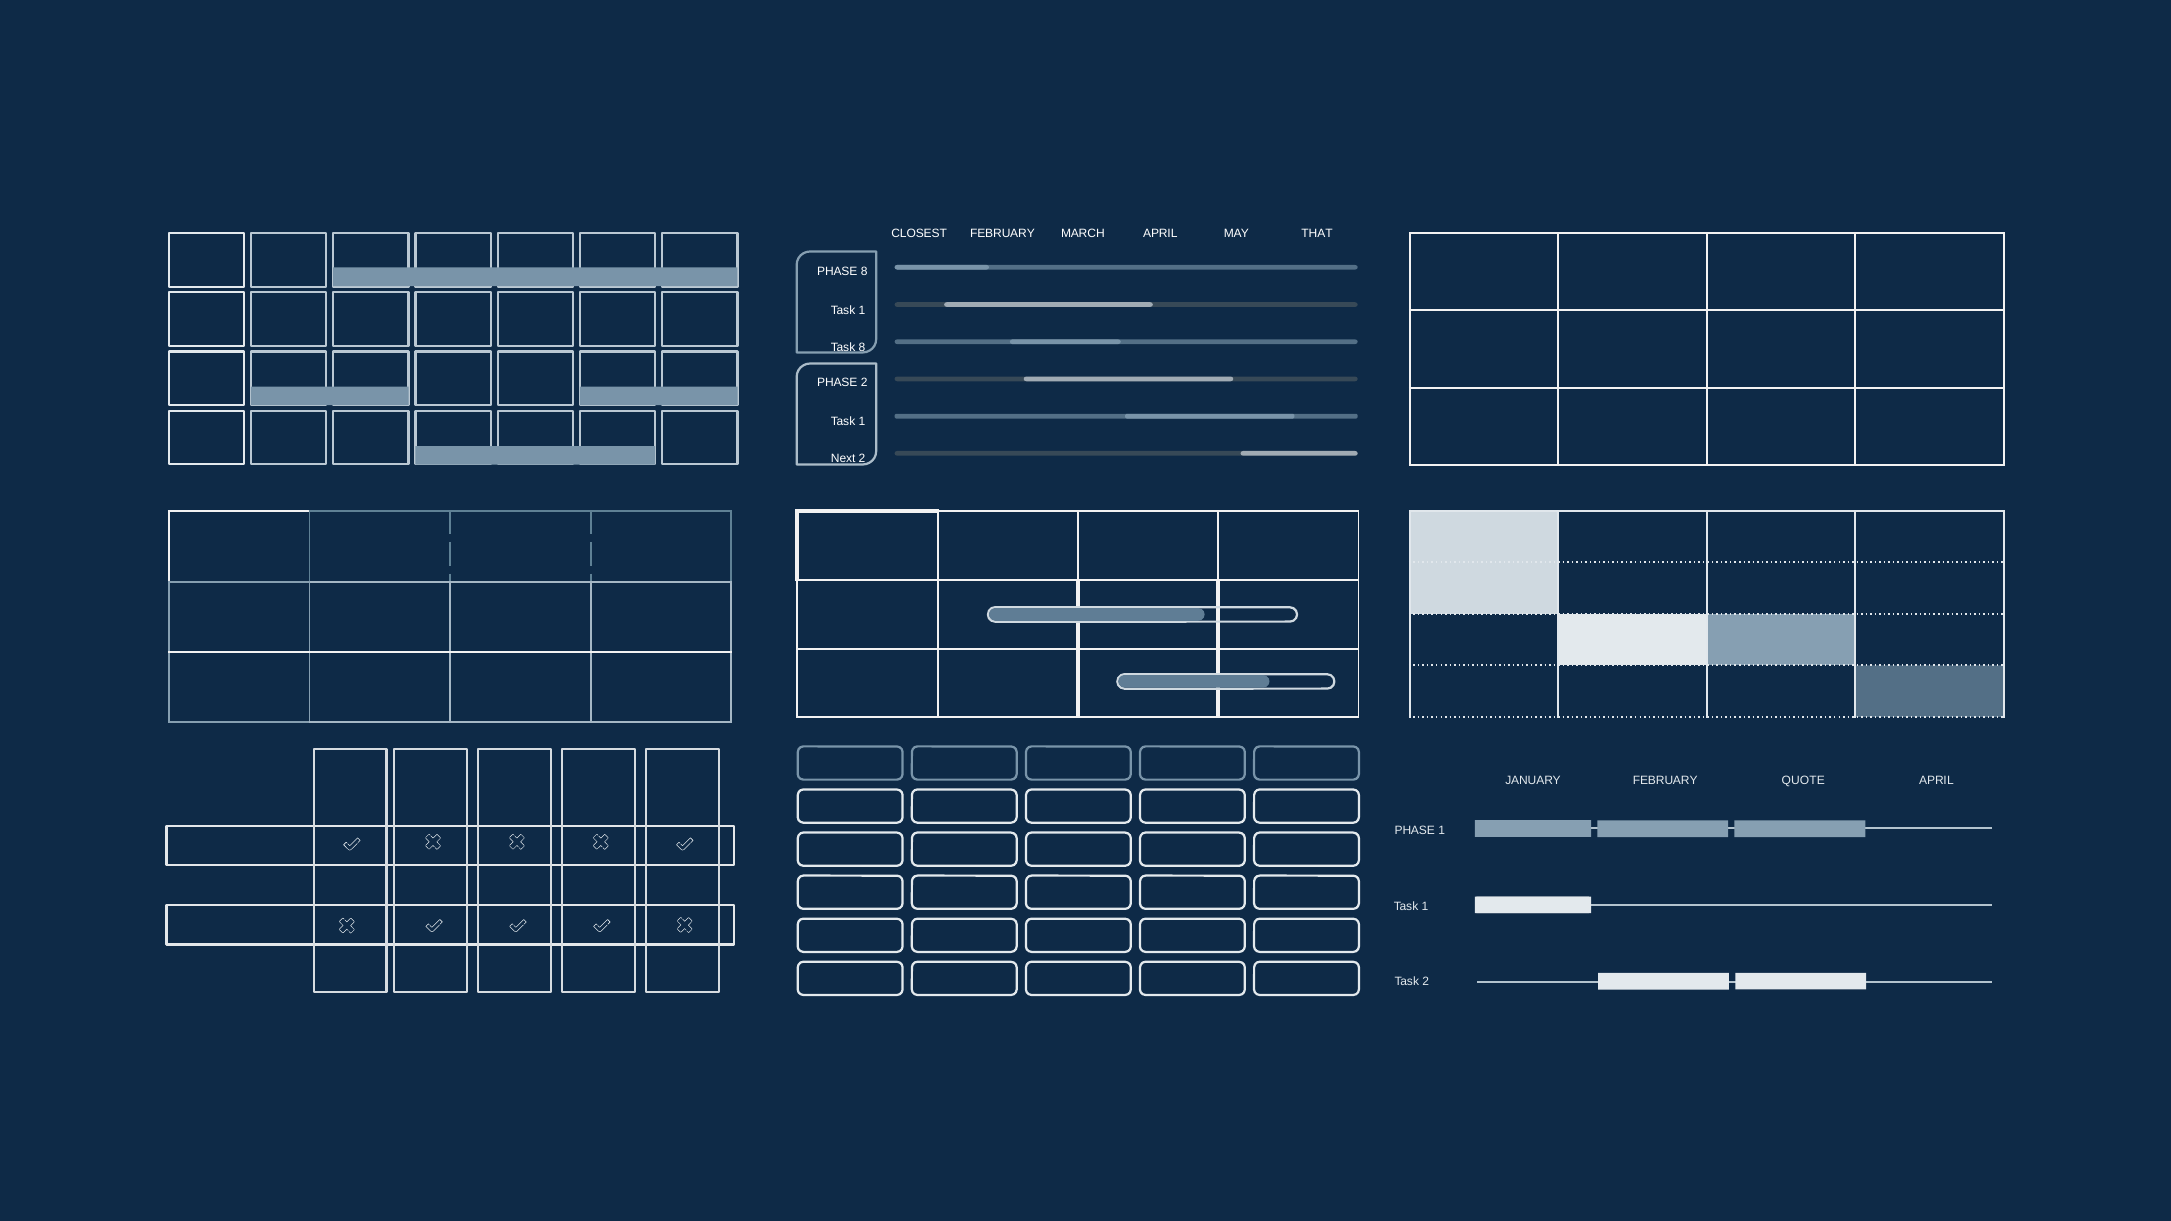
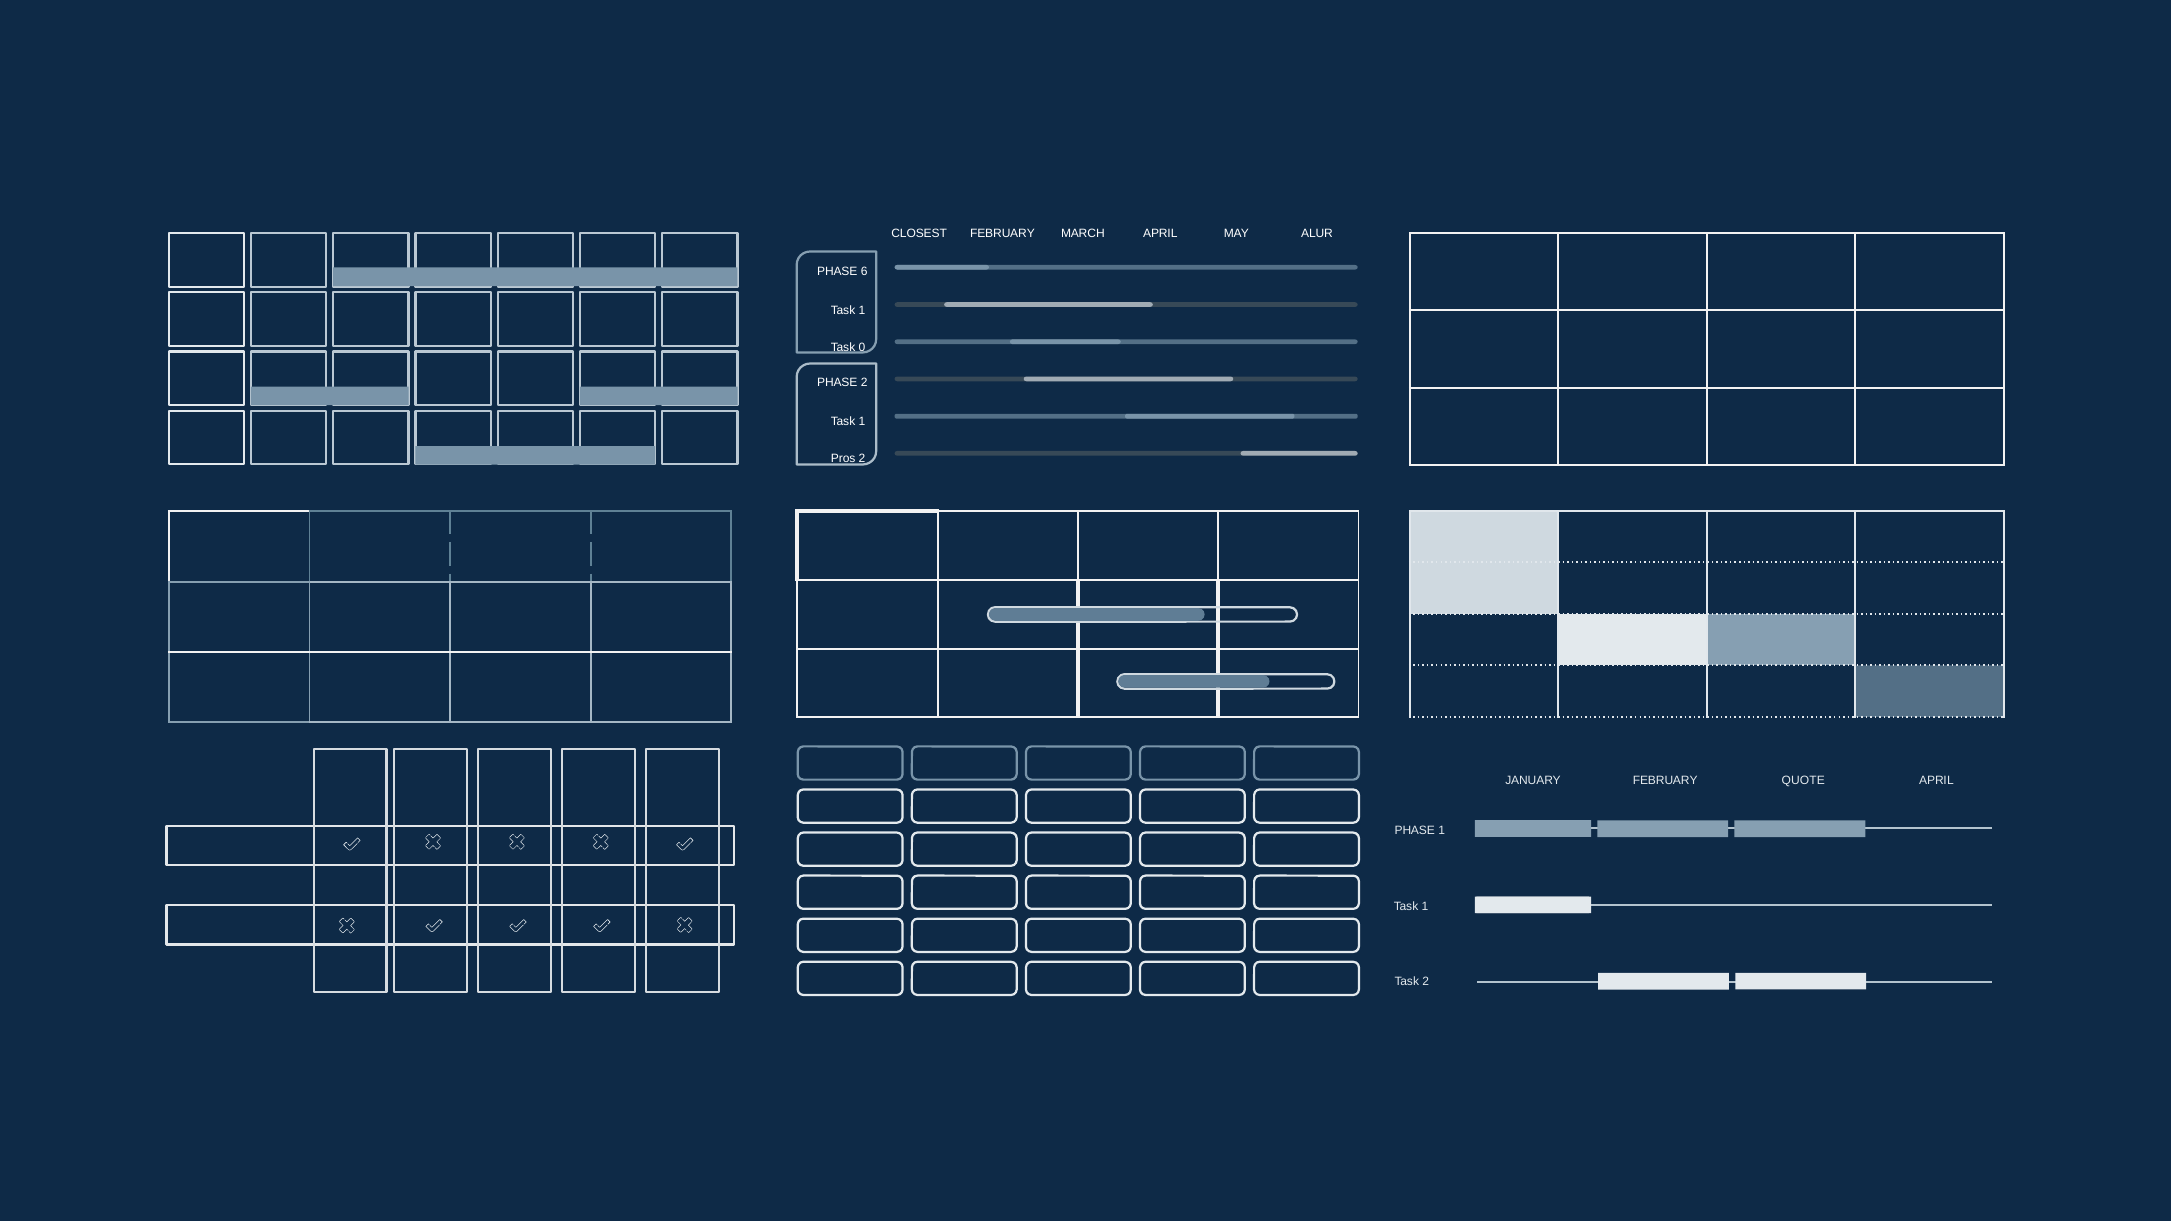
THAT: THAT -> ALUR (1317, 234)
PHASE 8: 8 -> 6 (864, 272)
Task 8: 8 -> 0 (862, 347)
Next: Next -> Pros (843, 459)
